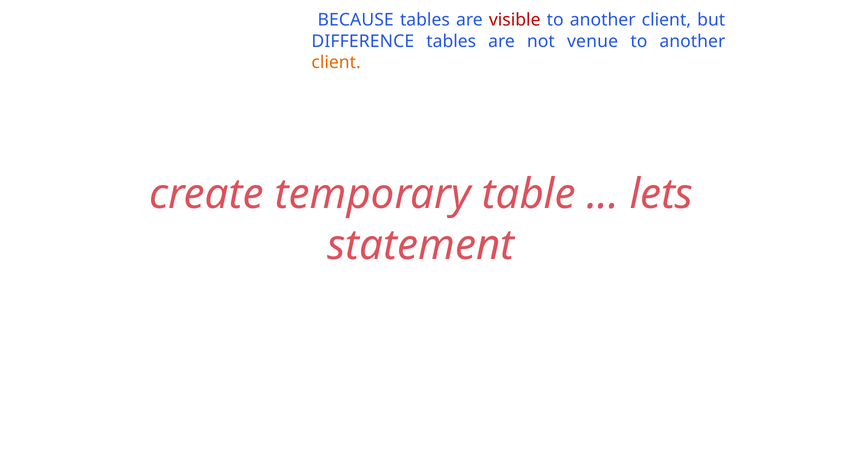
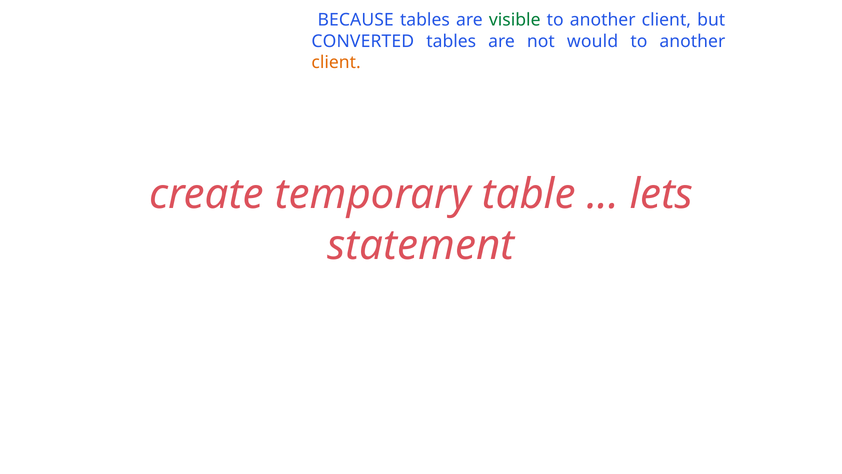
visible colour: red -> green (515, 20)
DIFFERENCE: DIFFERENCE -> CONVERTED (363, 41)
venue: venue -> would (593, 41)
